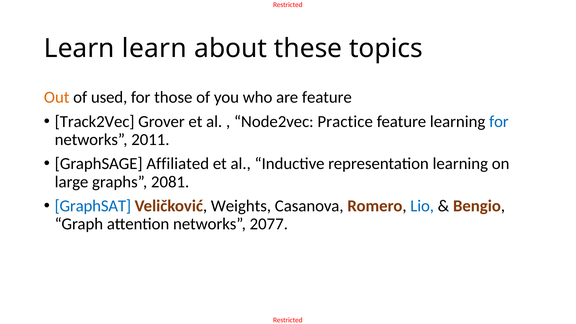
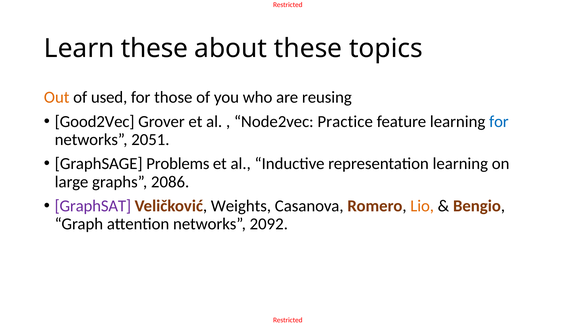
Learn learn: learn -> these (155, 48)
are feature: feature -> reusing (327, 97)
Track2Vec: Track2Vec -> Good2Vec (95, 121)
2011: 2011 -> 2051 (150, 140)
Affiliated: Affiliated -> Problems (178, 164)
2081: 2081 -> 2086 (170, 182)
GraphSAT colour: blue -> purple (93, 206)
Lio colour: blue -> orange (422, 206)
2077: 2077 -> 2092 (269, 224)
